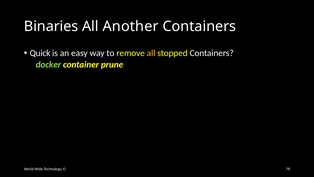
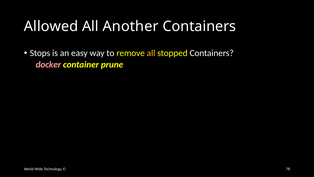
Binaries: Binaries -> Allowed (51, 26)
Quick: Quick -> Stops (40, 53)
docker colour: light green -> pink (48, 65)
